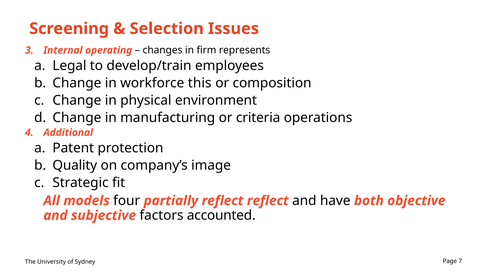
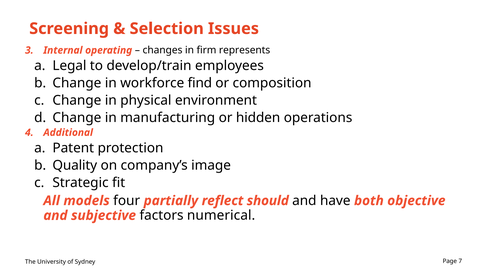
this: this -> find (200, 83)
criteria: criteria -> hidden (258, 118)
reflect reflect: reflect -> should (268, 201)
accounted: accounted -> numerical (221, 215)
